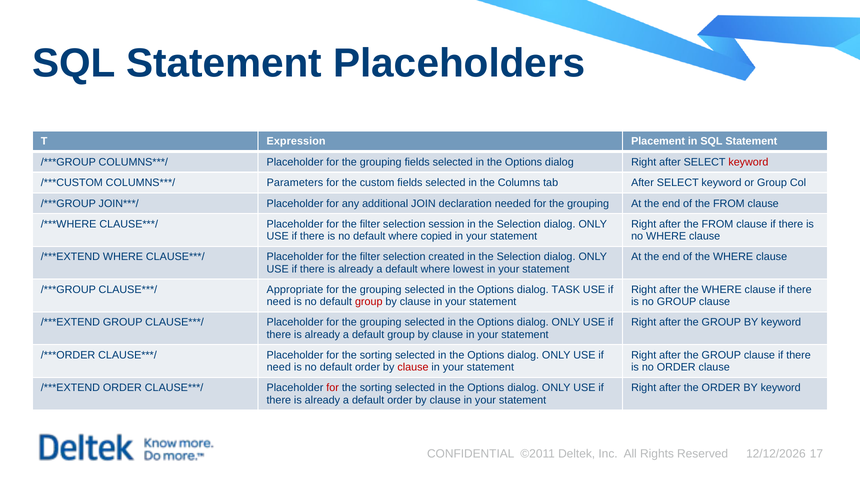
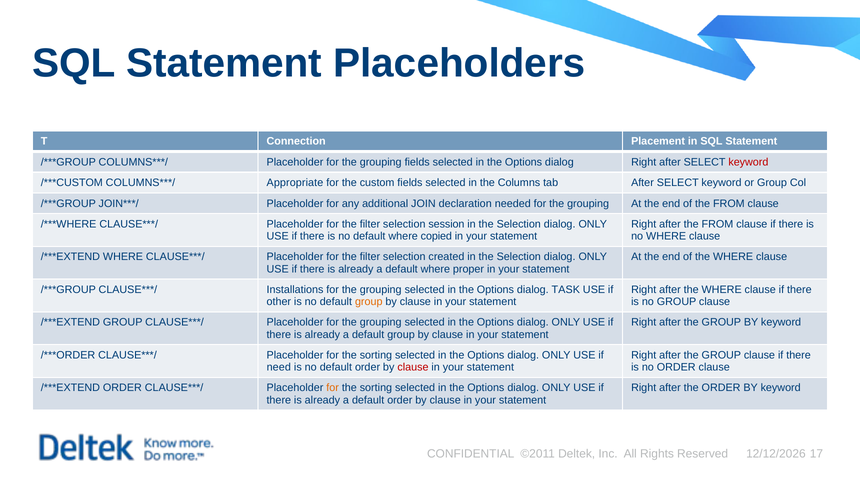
Expression: Expression -> Connection (296, 141)
Parameters: Parameters -> Appropriate (295, 183)
lowest: lowest -> proper (468, 269)
Appropriate: Appropriate -> Installations (295, 290)
need: need -> other (279, 302)
group colour: red -> orange (369, 302)
for colour: red -> orange (333, 388)
